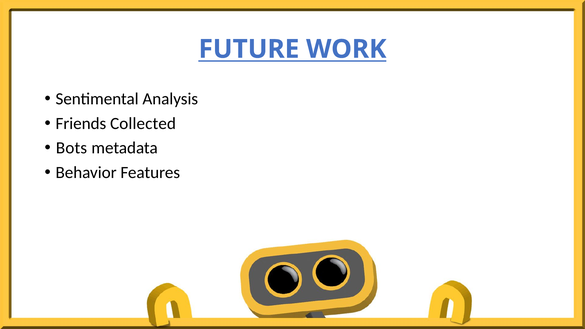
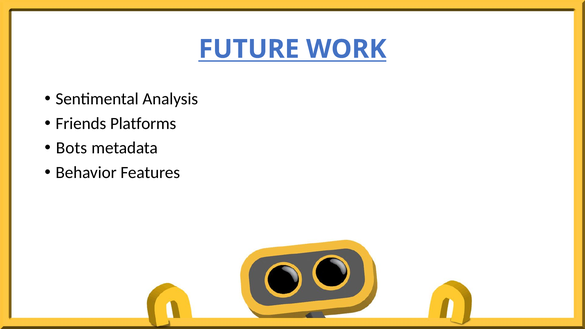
Collected: Collected -> Platforms (143, 123)
